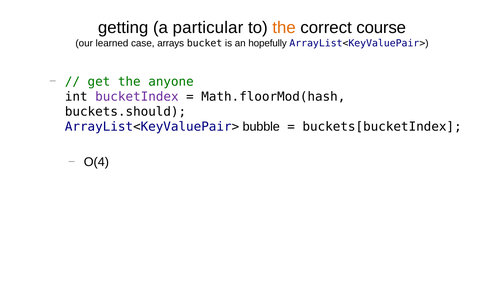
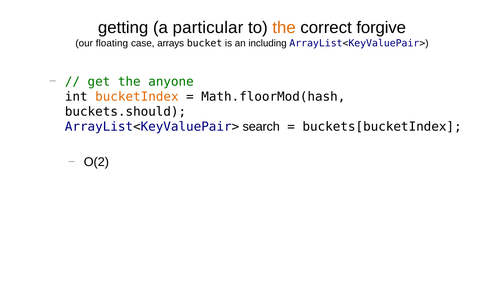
course: course -> forgive (381, 28)
learned: learned -> floating (112, 43)
hopefully: hopefully -> including (268, 43)
bucketIndex colour: purple -> orange (137, 97)
bubble: bubble -> search (261, 127)
O(4: O(4 -> O(2 (96, 162)
